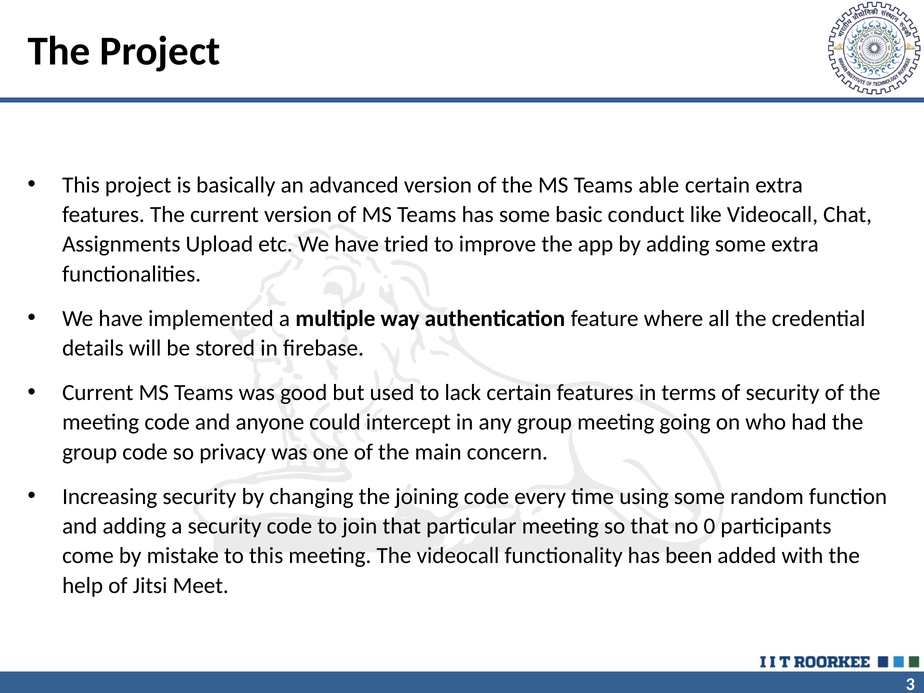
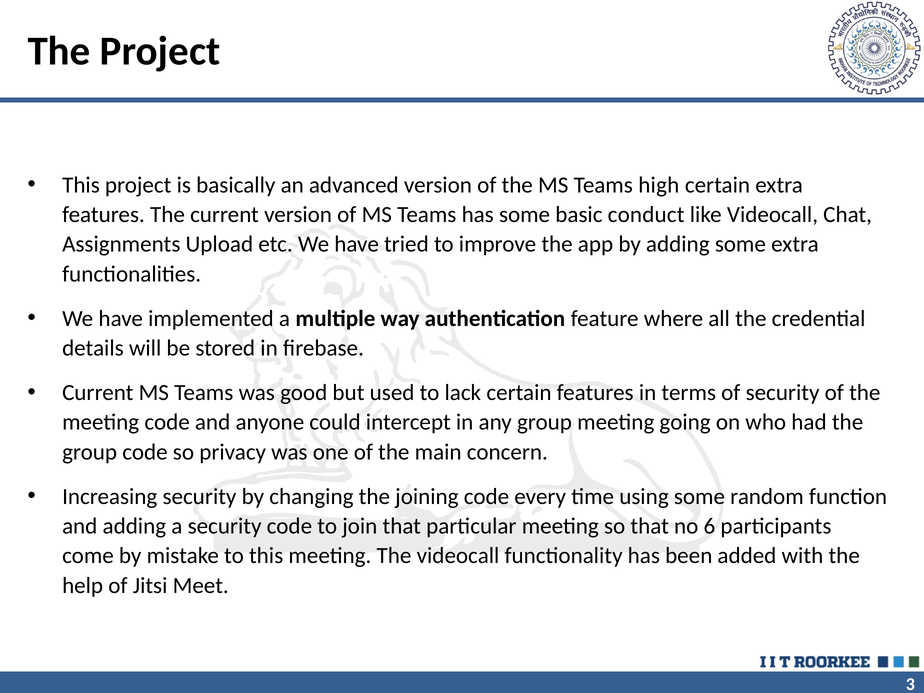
able: able -> high (659, 185)
0: 0 -> 6 (709, 526)
